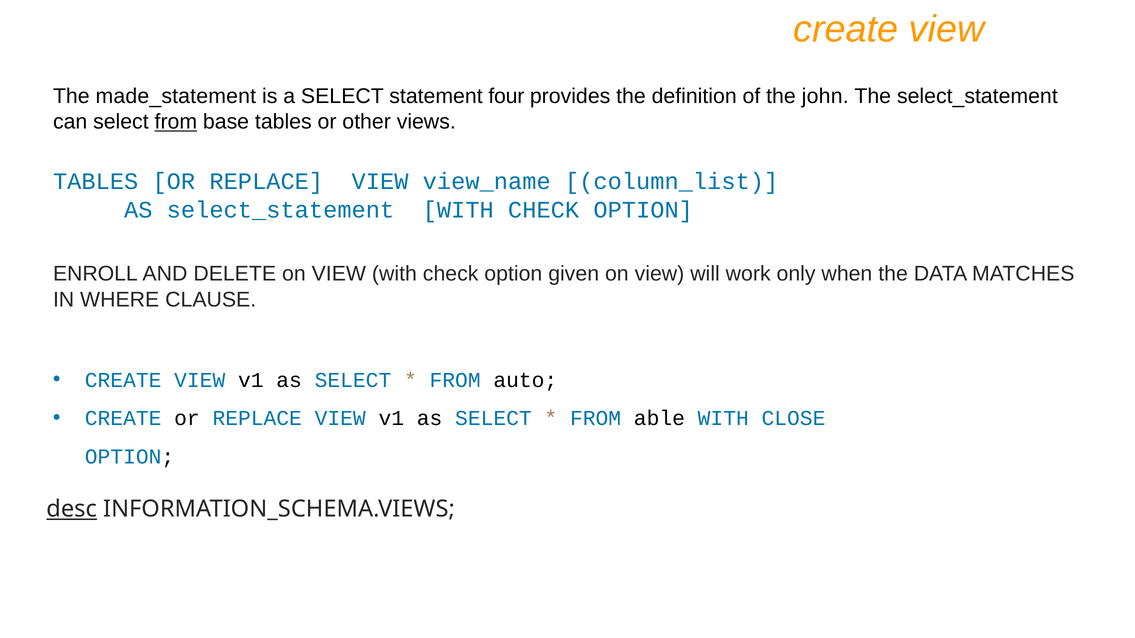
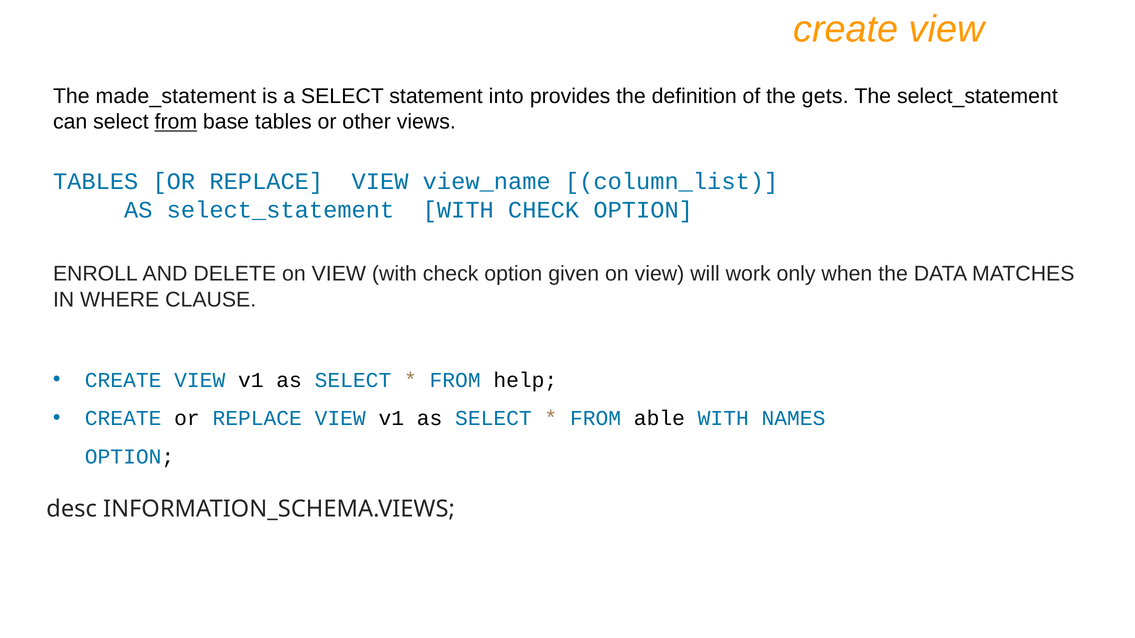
four: four -> into (506, 96)
john: john -> gets (825, 96)
auto: auto -> help (525, 380)
CLOSE: CLOSE -> NAMES (793, 419)
desc underline: present -> none (72, 510)
